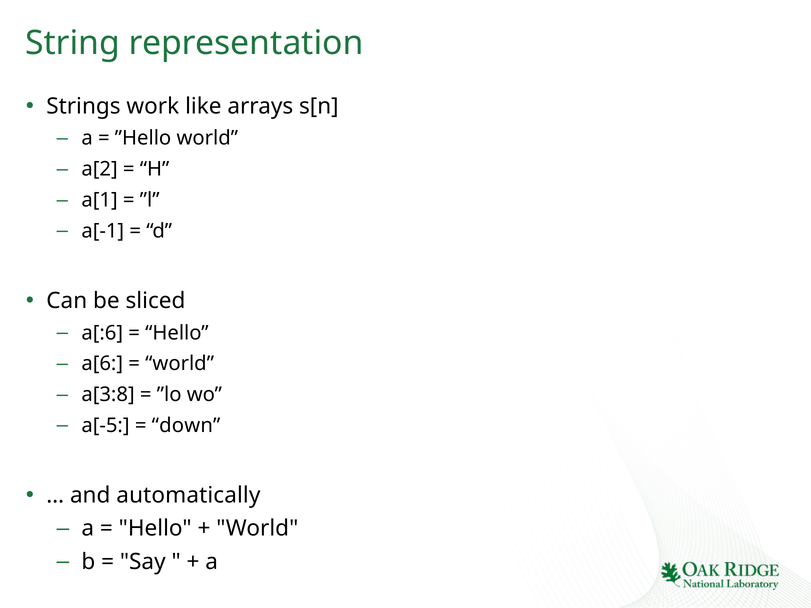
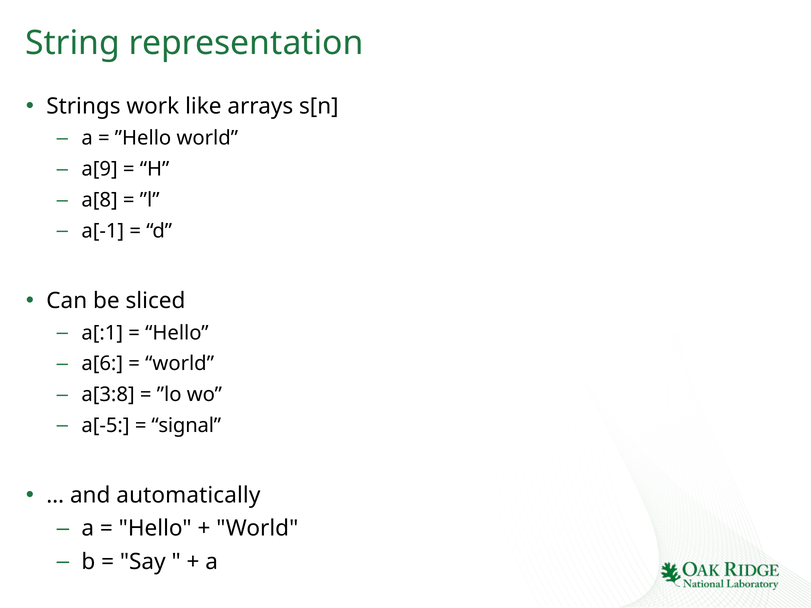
a[2: a[2 -> a[9 (100, 169)
a[1: a[1 -> a[8 (100, 200)
a[:6: a[:6 -> a[:1 (102, 333)
down: down -> signal (186, 426)
